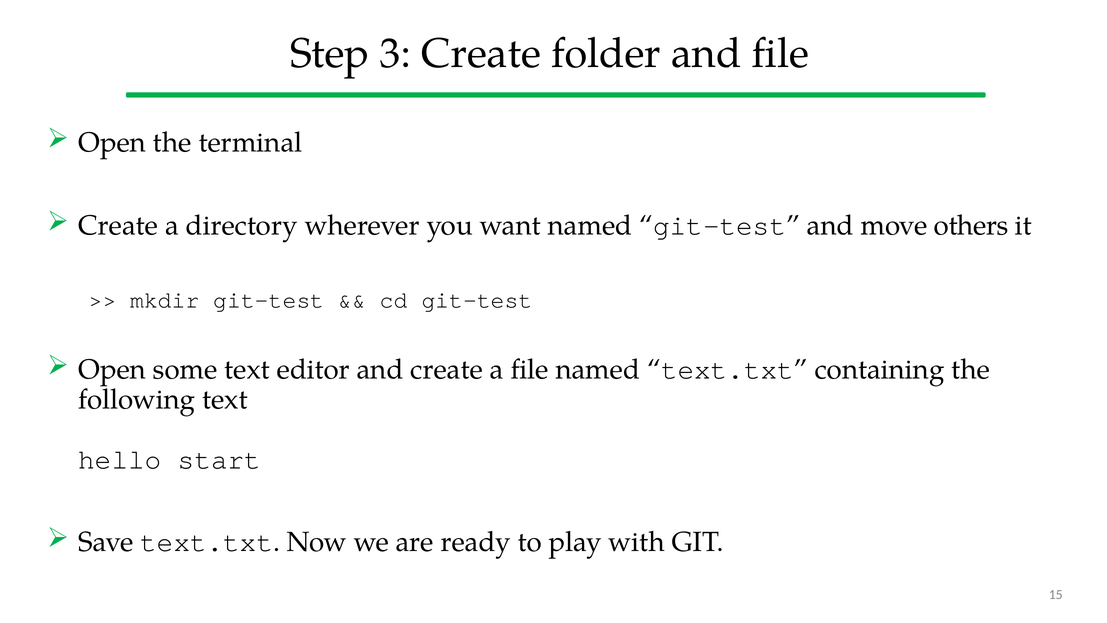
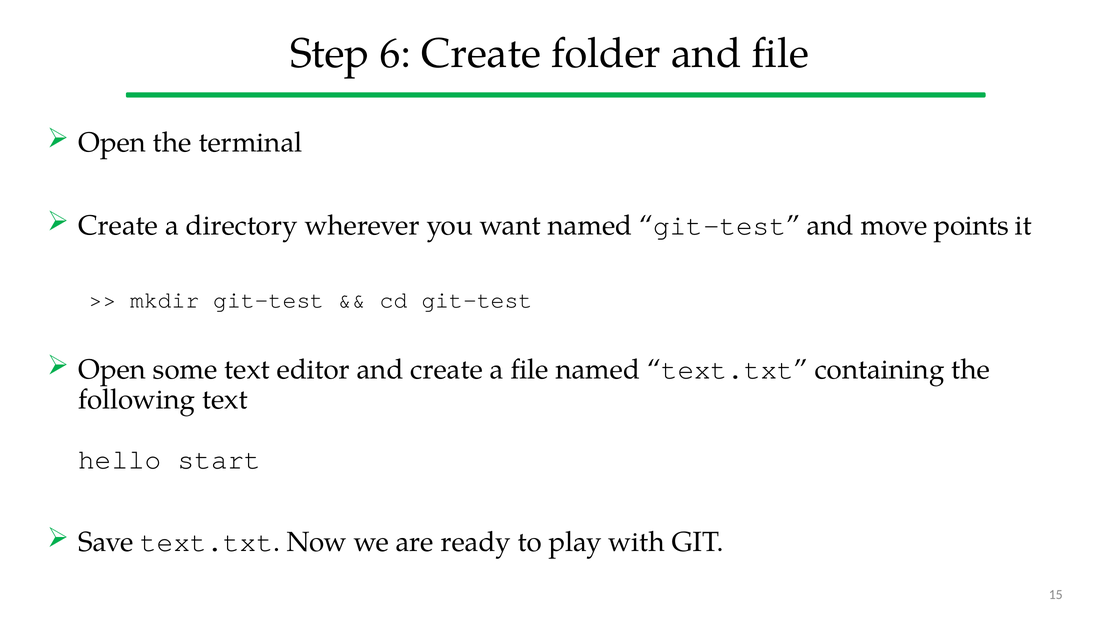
3: 3 -> 6 (395, 53)
others: others -> points (971, 225)
